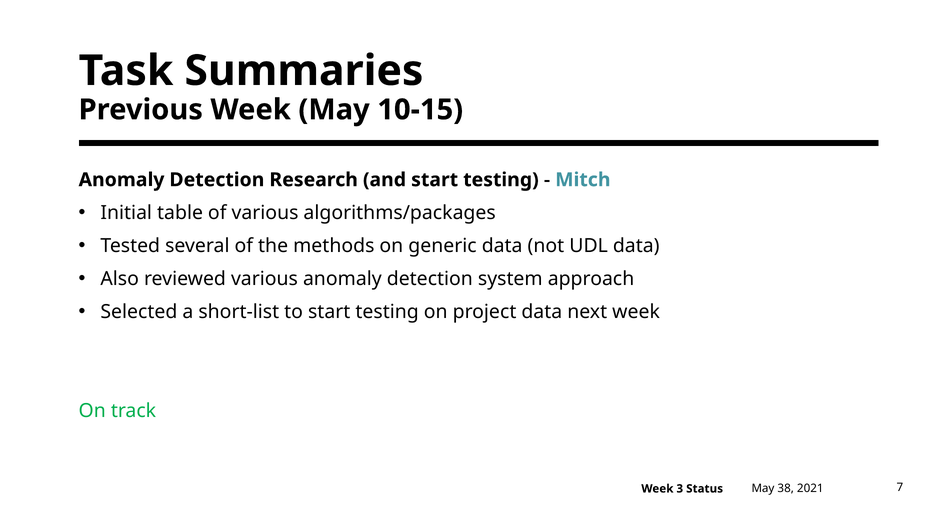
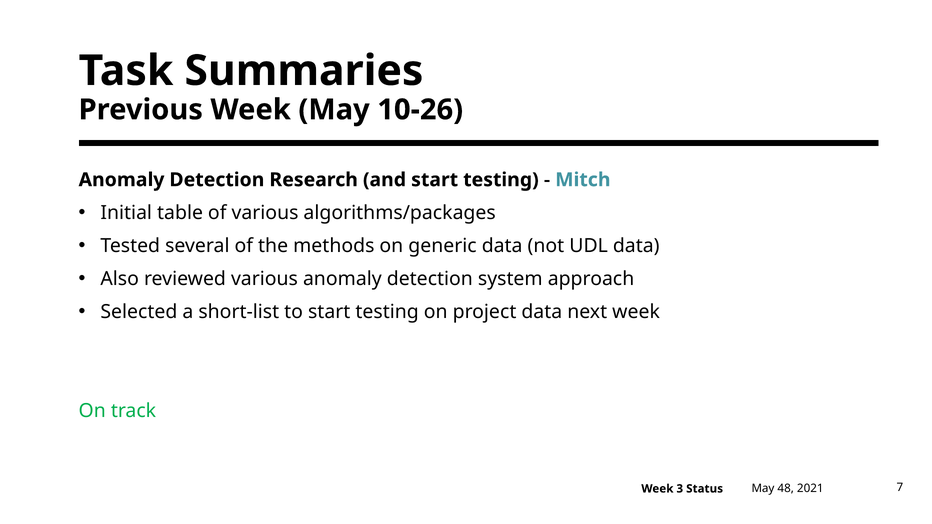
10-15: 10-15 -> 10-26 (420, 110)
38: 38 -> 48 (786, 489)
